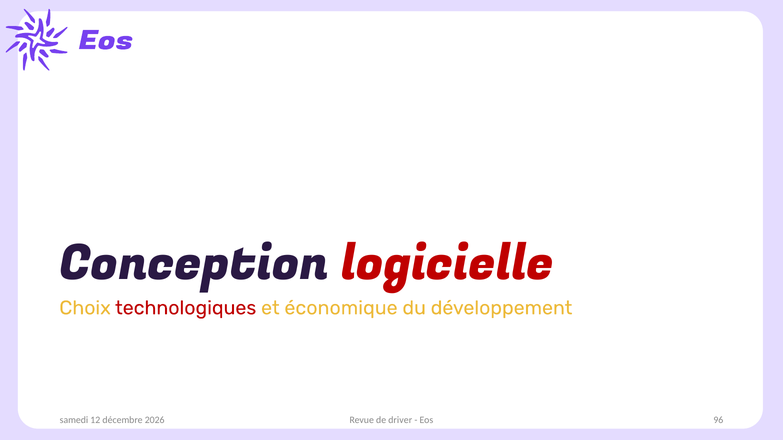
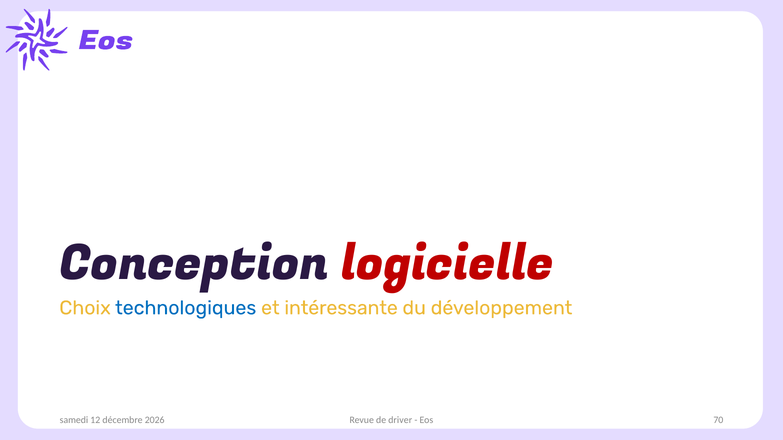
technologiques colour: red -> blue (186, 308)
économique: économique -> intéressante (341, 308)
96: 96 -> 70 (718, 421)
